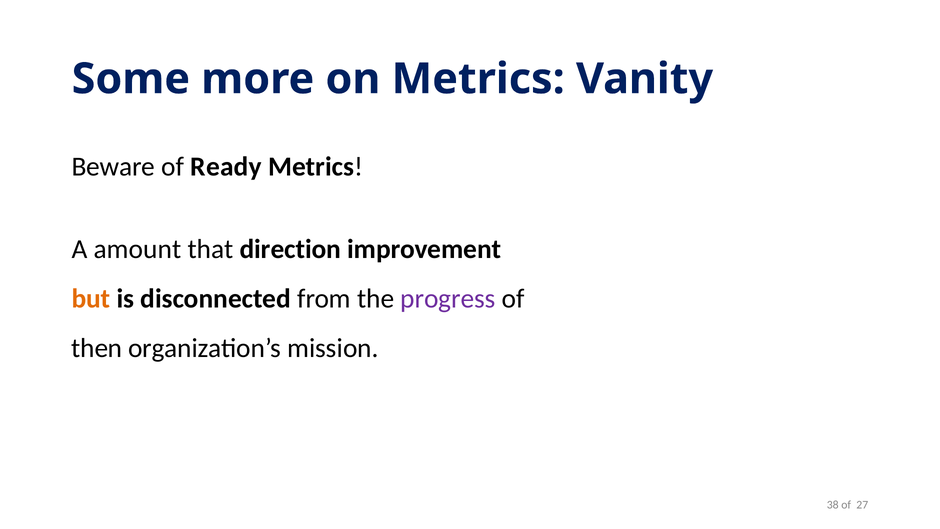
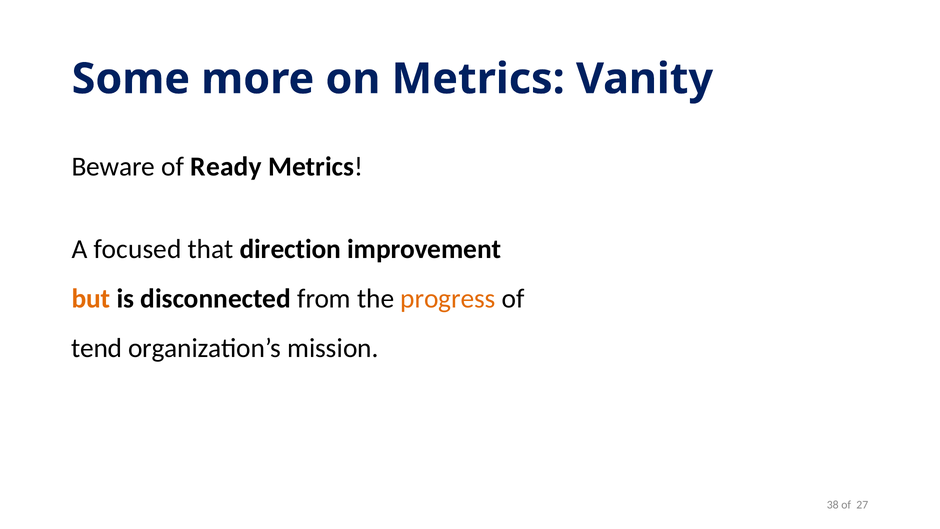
amount: amount -> focused (138, 249)
progress colour: purple -> orange (448, 298)
then: then -> tend (97, 348)
